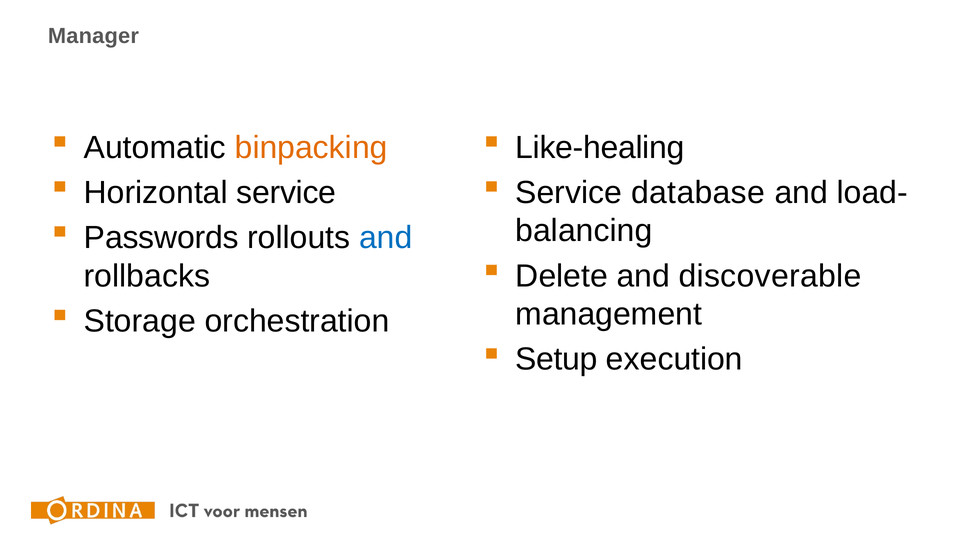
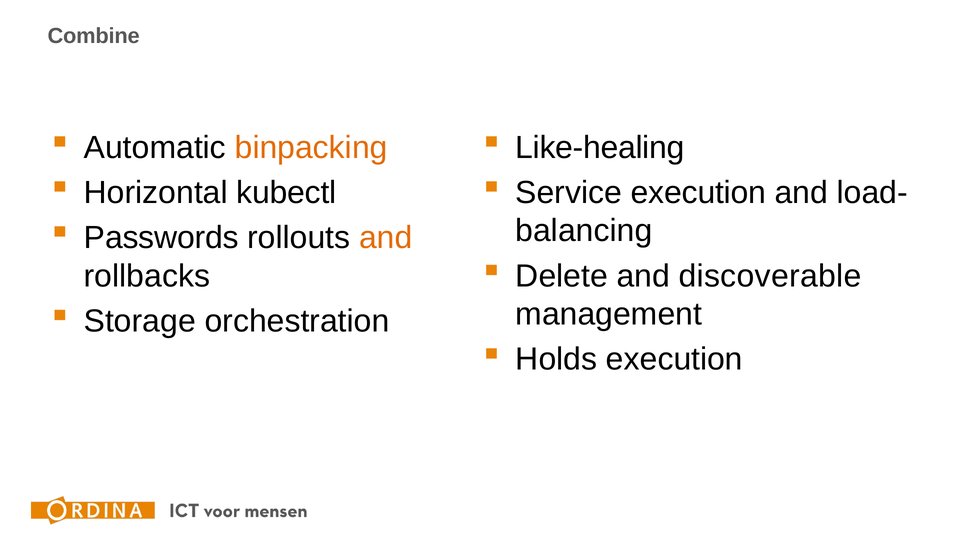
Manager: Manager -> Combine (94, 36)
Horizontal service: service -> kubectl (286, 192)
Service database: database -> execution (698, 192)
and colour: blue -> orange (386, 237)
Setup: Setup -> Holds (556, 359)
